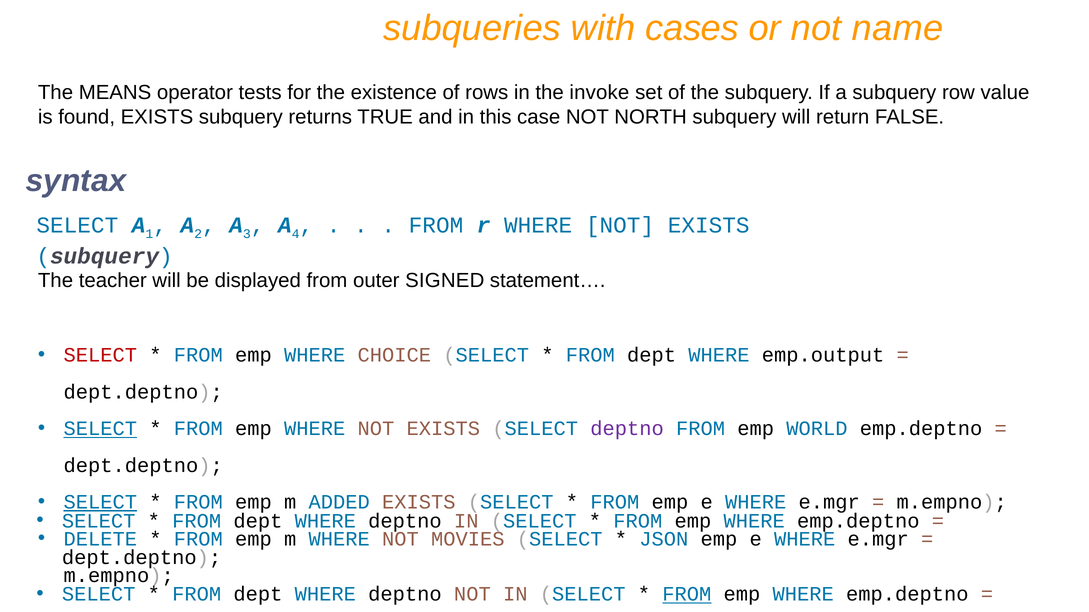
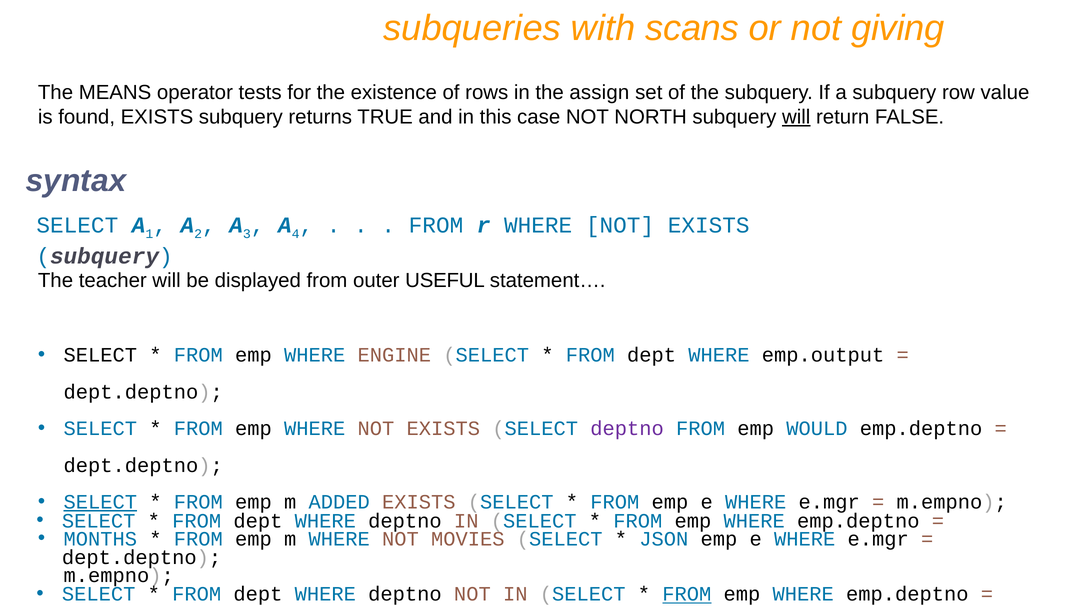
cases: cases -> scans (692, 28)
name: name -> giving (898, 28)
invoke: invoke -> assign (599, 93)
will underline: none -> present (796, 117)
SIGNED: SIGNED -> USEFUL (445, 281)
SELECT colour: red -> black (100, 356)
CHOICE: CHOICE -> ENGINE (394, 356)
SELECT underline: present -> none (100, 429)
WORLD: WORLD -> WOULD (817, 429)
DELETE: DELETE -> MONTHS (100, 539)
